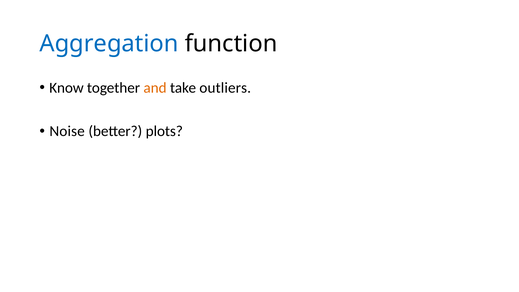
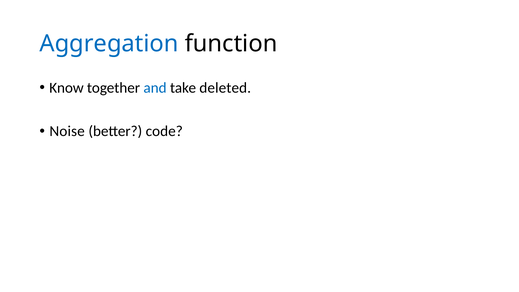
and colour: orange -> blue (155, 88)
outliers: outliers -> deleted (225, 88)
plots: plots -> code (164, 131)
